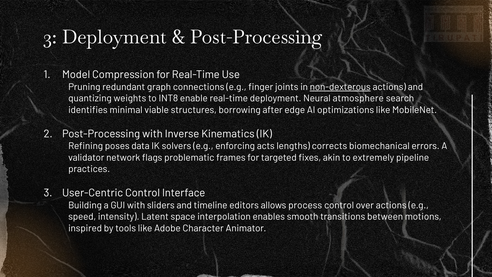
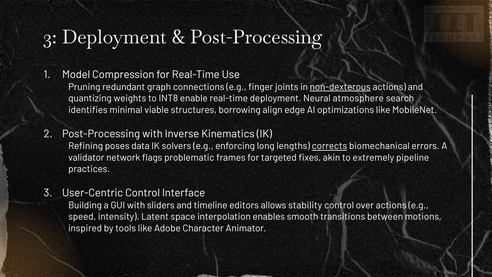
after: after -> align (273, 110)
acts: acts -> long (266, 146)
corrects underline: none -> present (329, 146)
process: process -> stability (305, 205)
